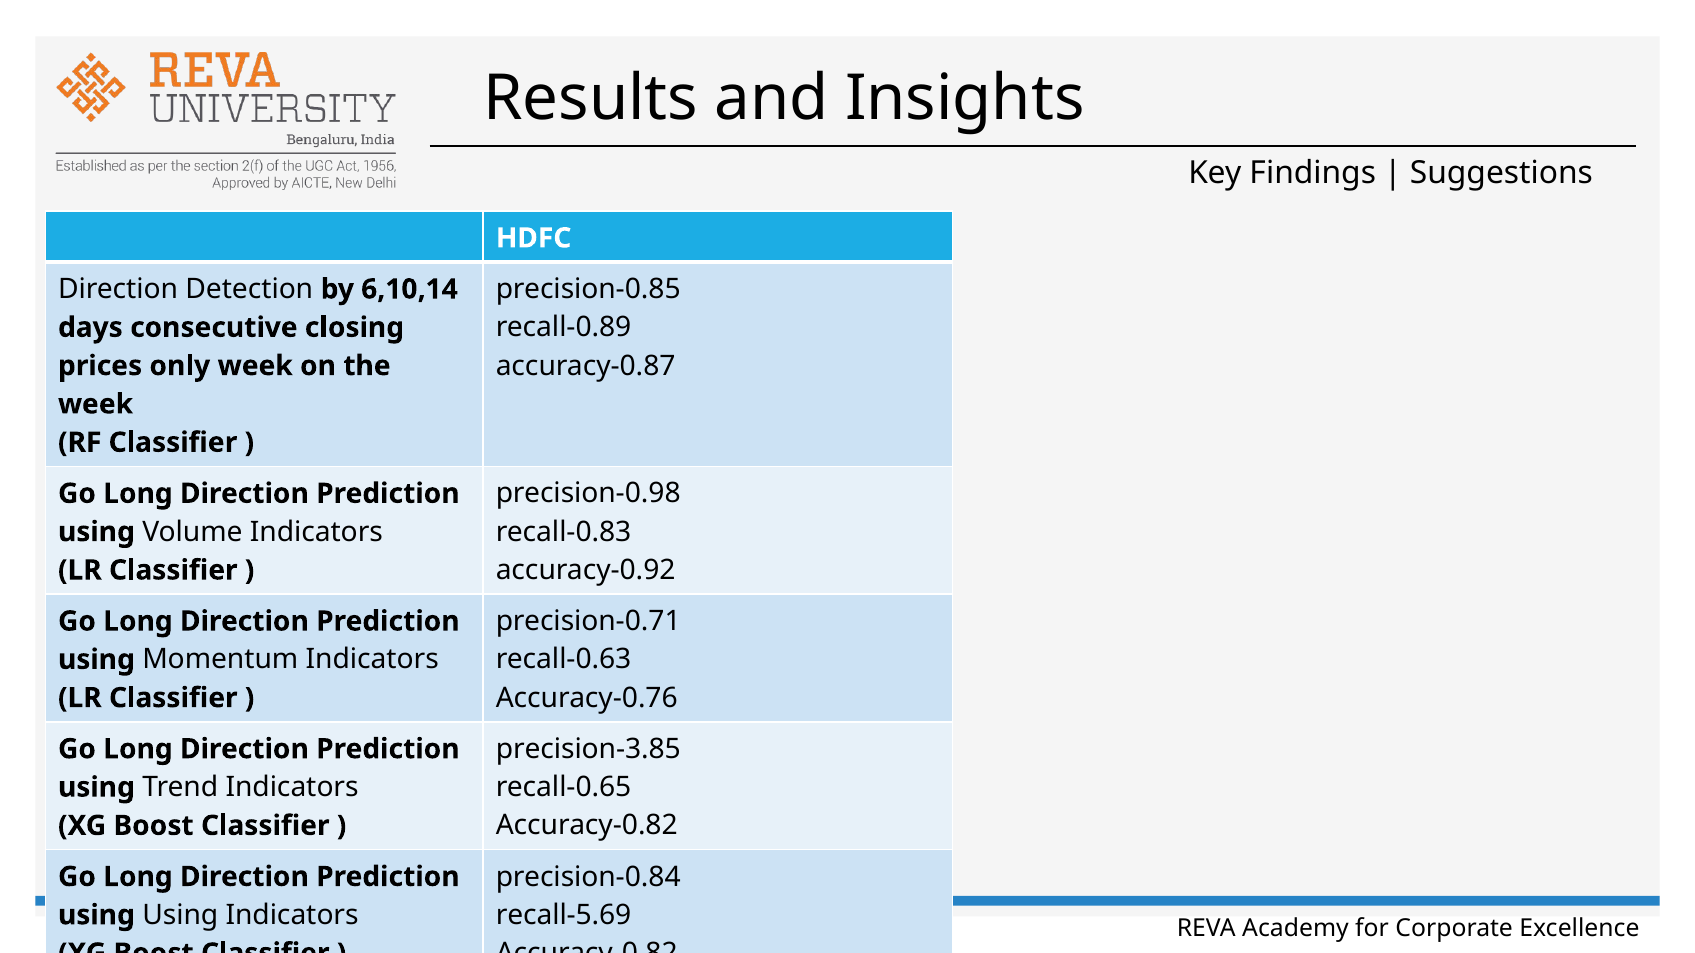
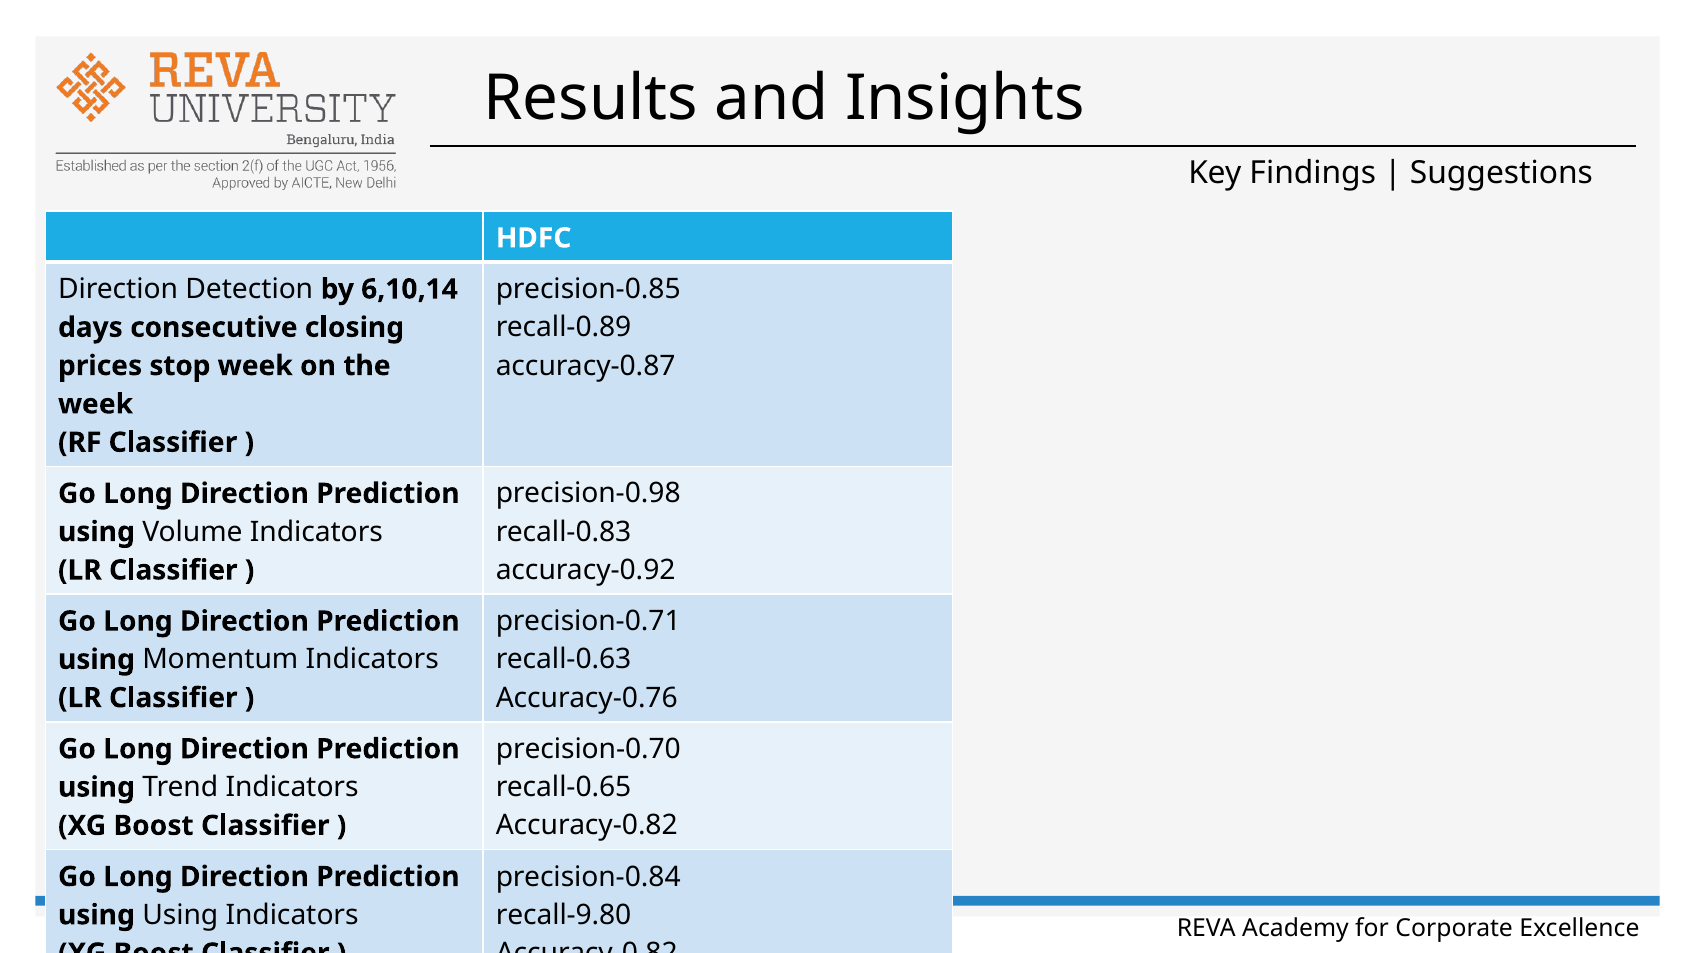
only: only -> stop (180, 366)
precision-3.85: precision-3.85 -> precision-0.70 (588, 749)
recall-5.69: recall-5.69 -> recall-9.80 (564, 915)
